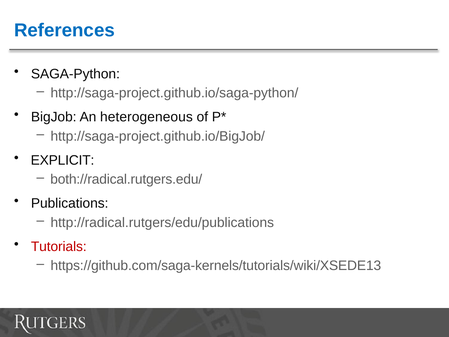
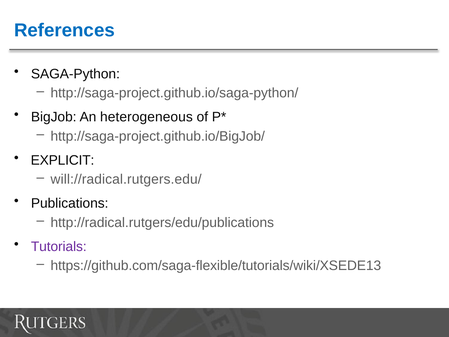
both://radical.rutgers.edu/: both://radical.rutgers.edu/ -> will://radical.rutgers.edu/ (126, 179)
Tutorials colour: red -> purple (59, 246)
https://github.com/saga-kernels/tutorials/wiki/XSEDE13: https://github.com/saga-kernels/tutorials/wiki/XSEDE13 -> https://github.com/saga-flexible/tutorials/wiki/XSEDE13 (216, 266)
